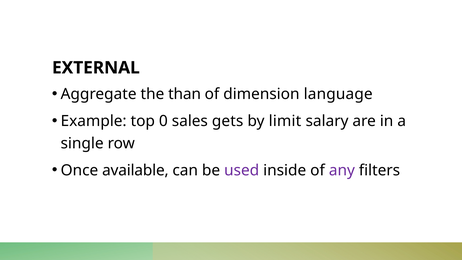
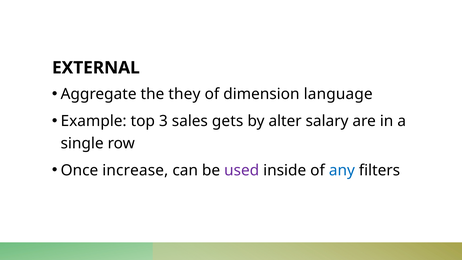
than: than -> they (184, 94)
0: 0 -> 3 (163, 121)
limit: limit -> alter (285, 121)
available: available -> increase (135, 170)
any colour: purple -> blue (342, 170)
